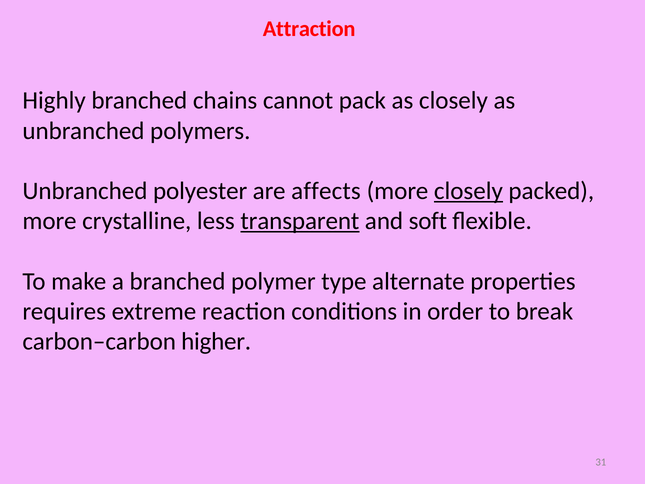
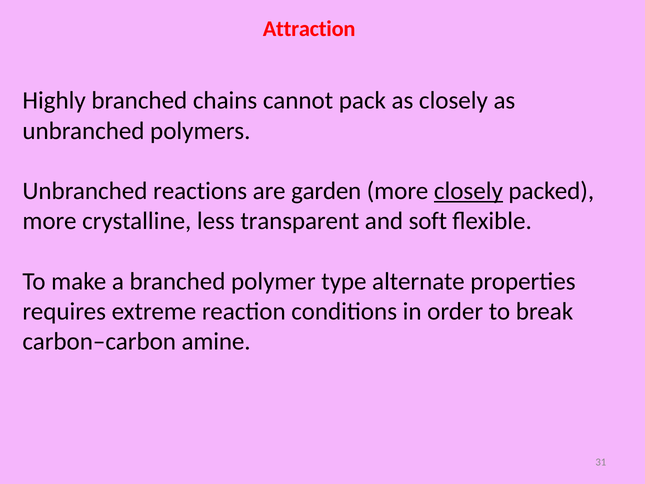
polyester: polyester -> reactions (200, 191)
affects: affects -> garden (326, 191)
transparent underline: present -> none (300, 221)
higher: higher -> amine (216, 342)
